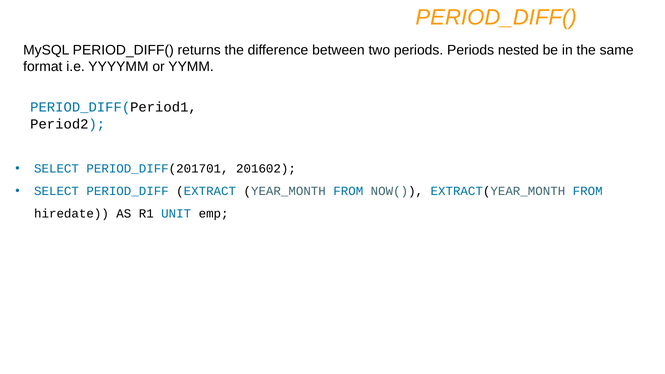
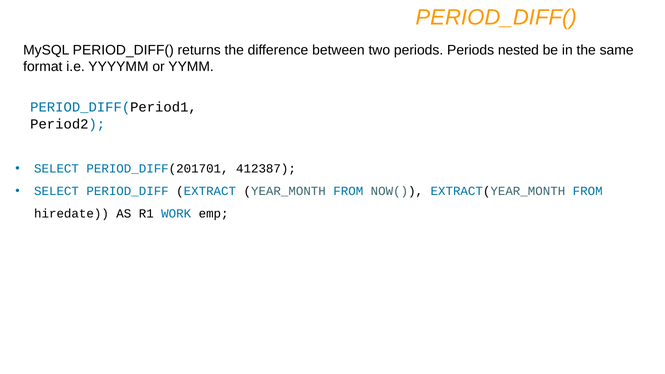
201602: 201602 -> 412387 (266, 169)
UNIT: UNIT -> WORK (176, 214)
